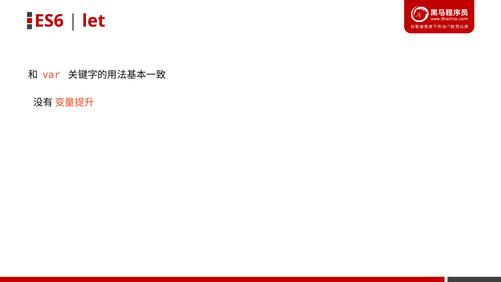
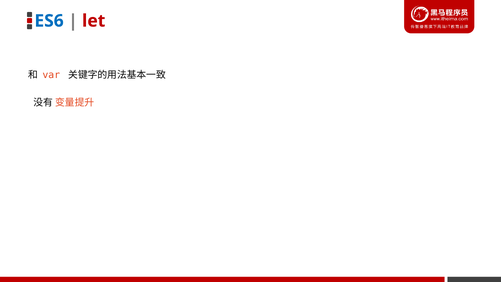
ES6 colour: red -> blue (49, 21)
